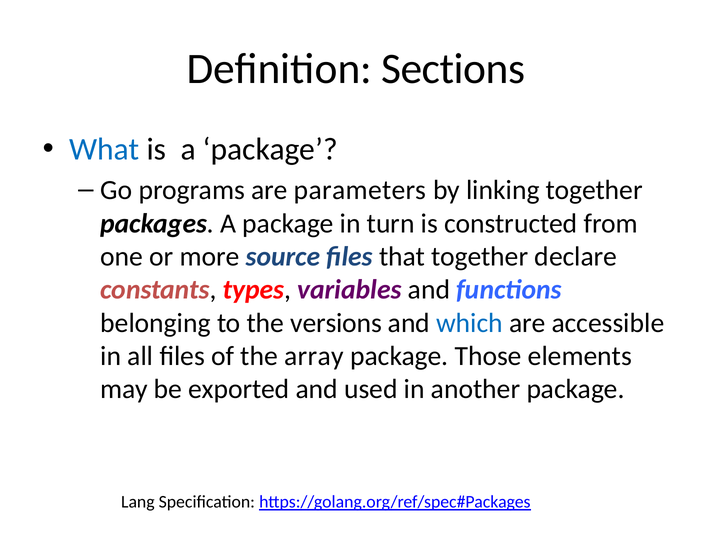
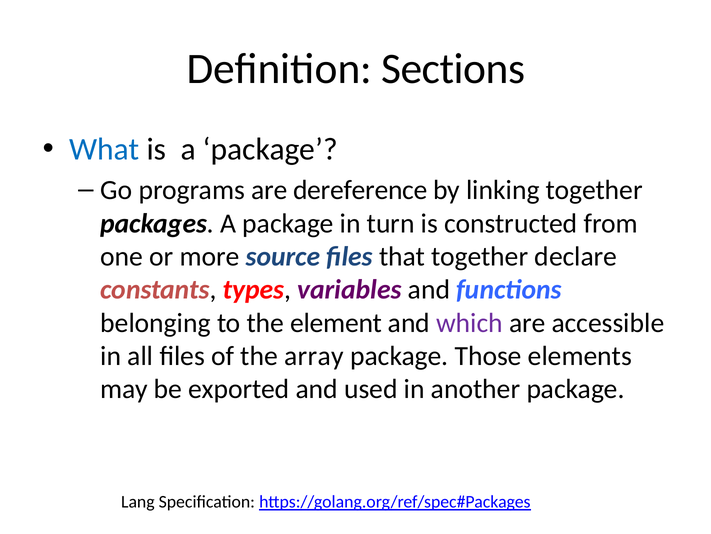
parameters: parameters -> dereference (360, 190)
versions: versions -> element (336, 322)
which colour: blue -> purple (470, 322)
